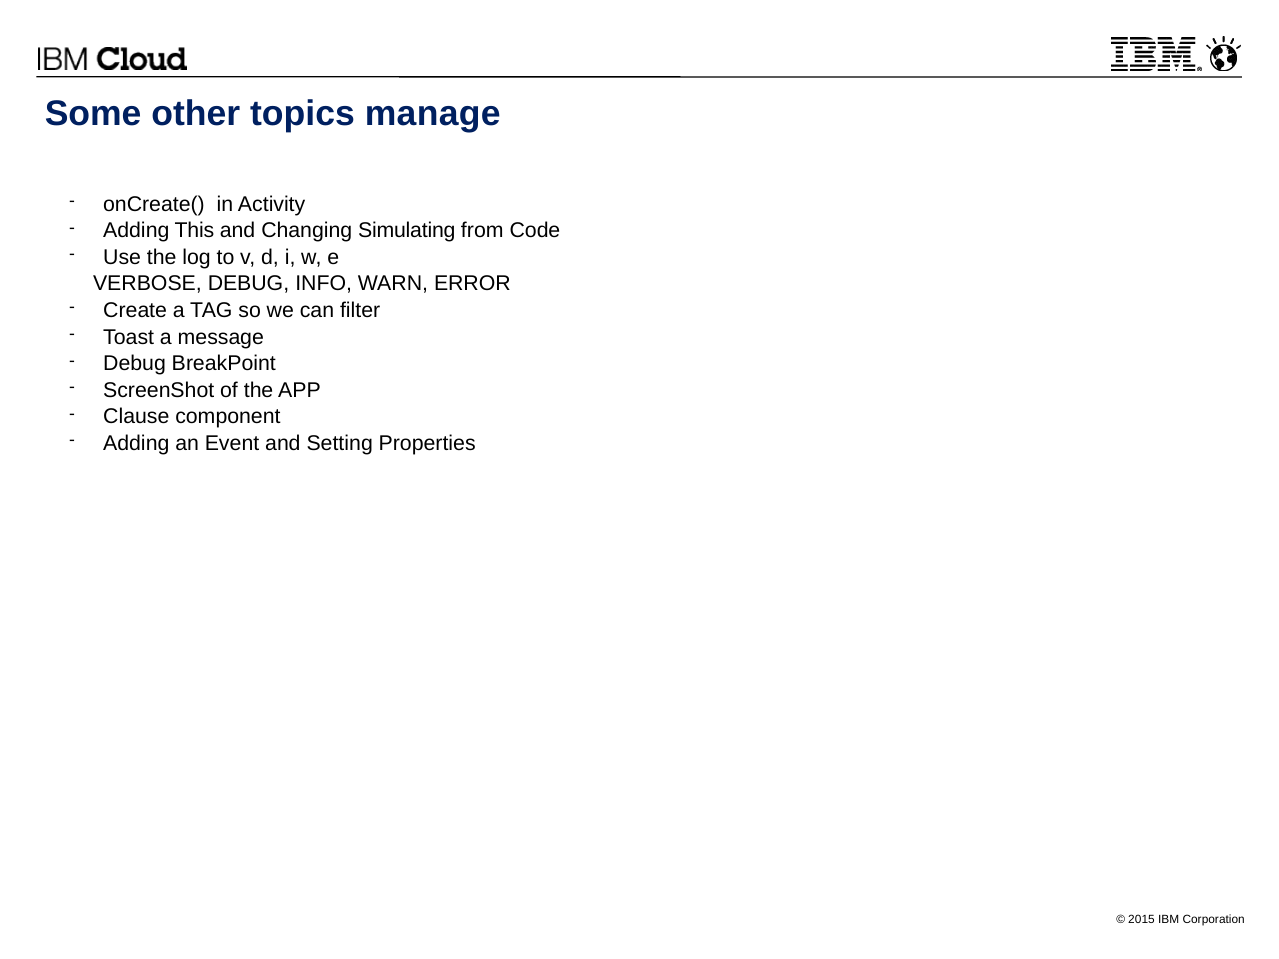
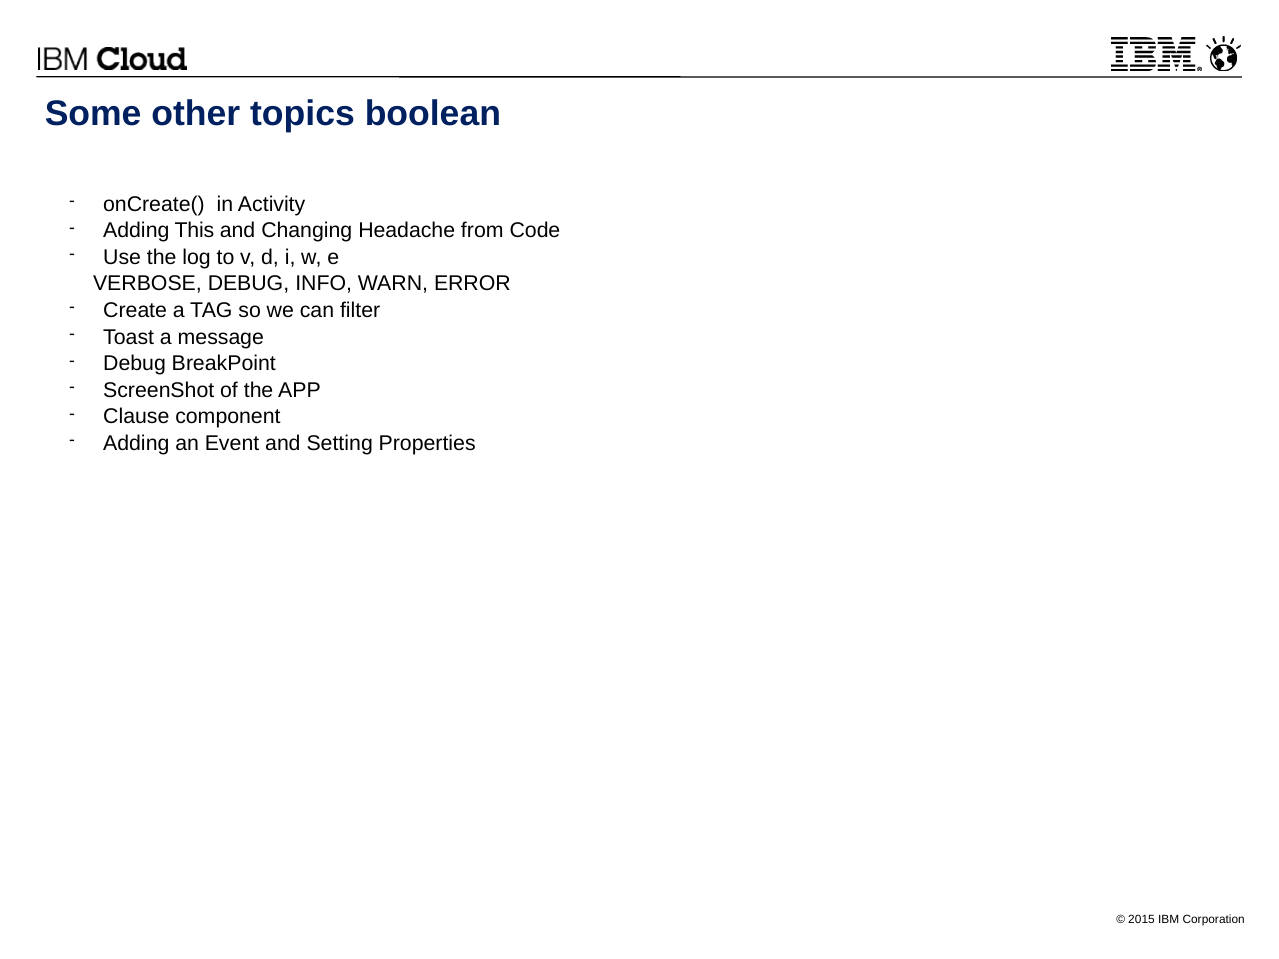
manage: manage -> boolean (433, 114)
Simulating: Simulating -> Headache (407, 231)
